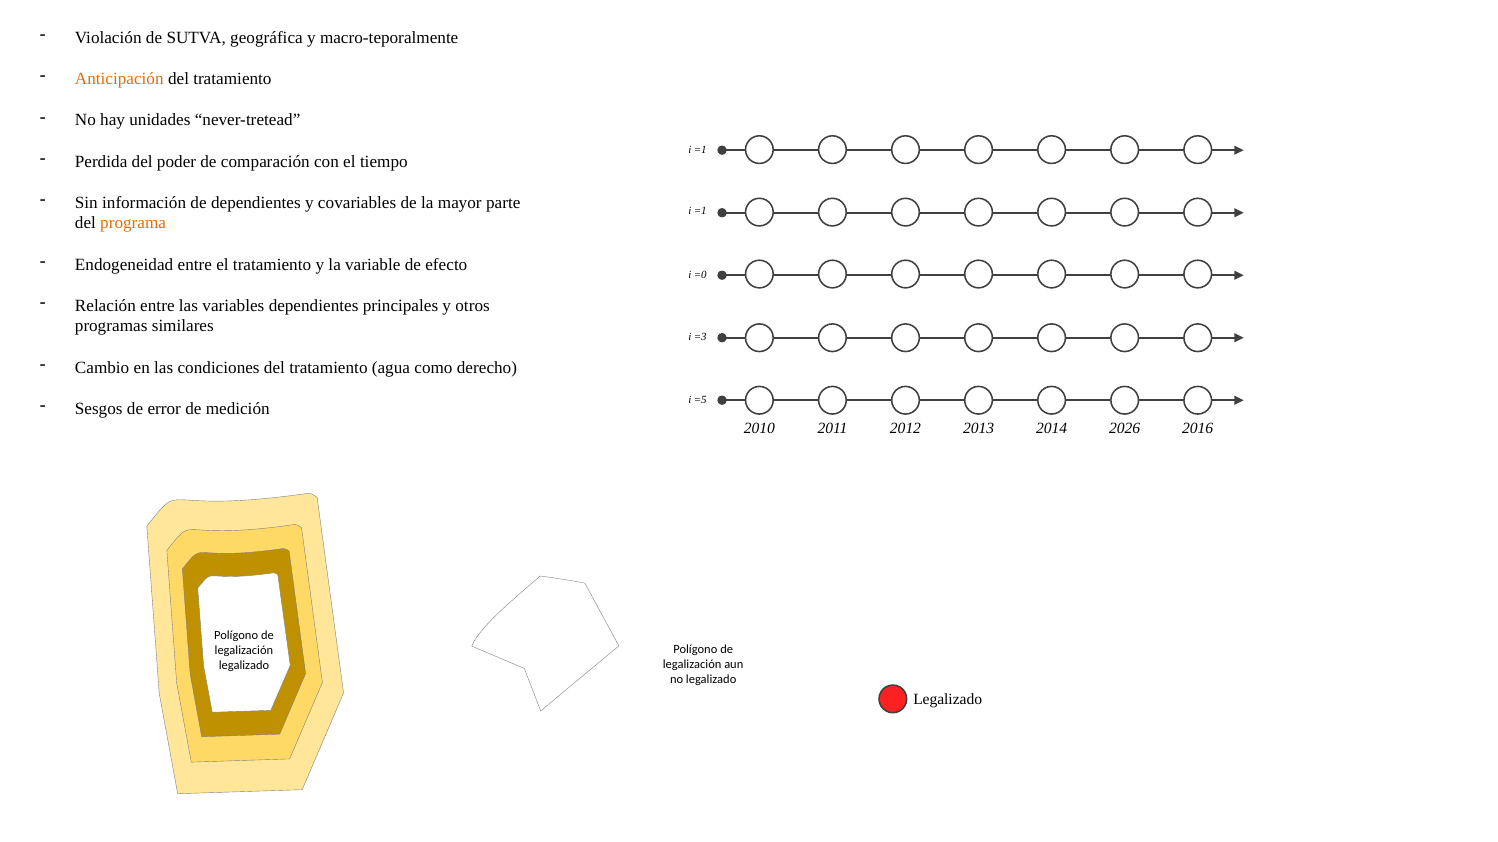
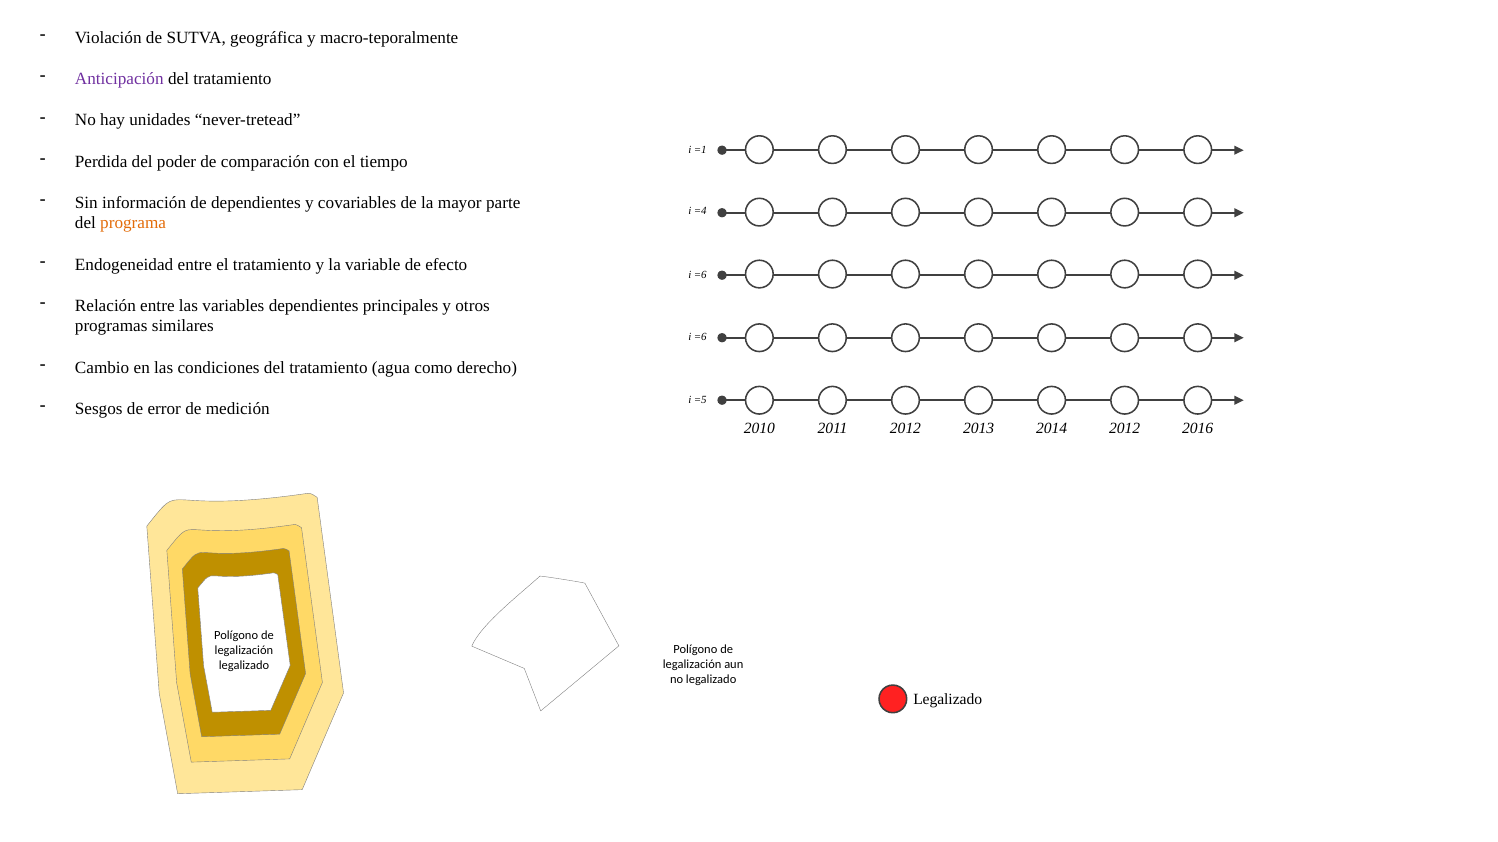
Anticipación colour: orange -> purple (119, 79)
=1: =1 -> =4 (700, 211)
=0: =0 -> =6 (700, 275)
=3: =3 -> =6 (700, 337)
2010 2026: 2026 -> 2012 (1125, 429)
